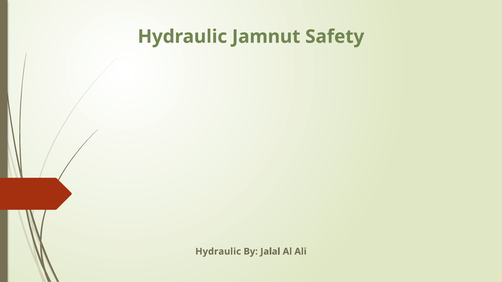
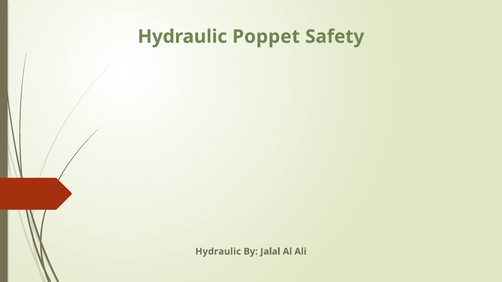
Jamnut: Jamnut -> Poppet (266, 37)
